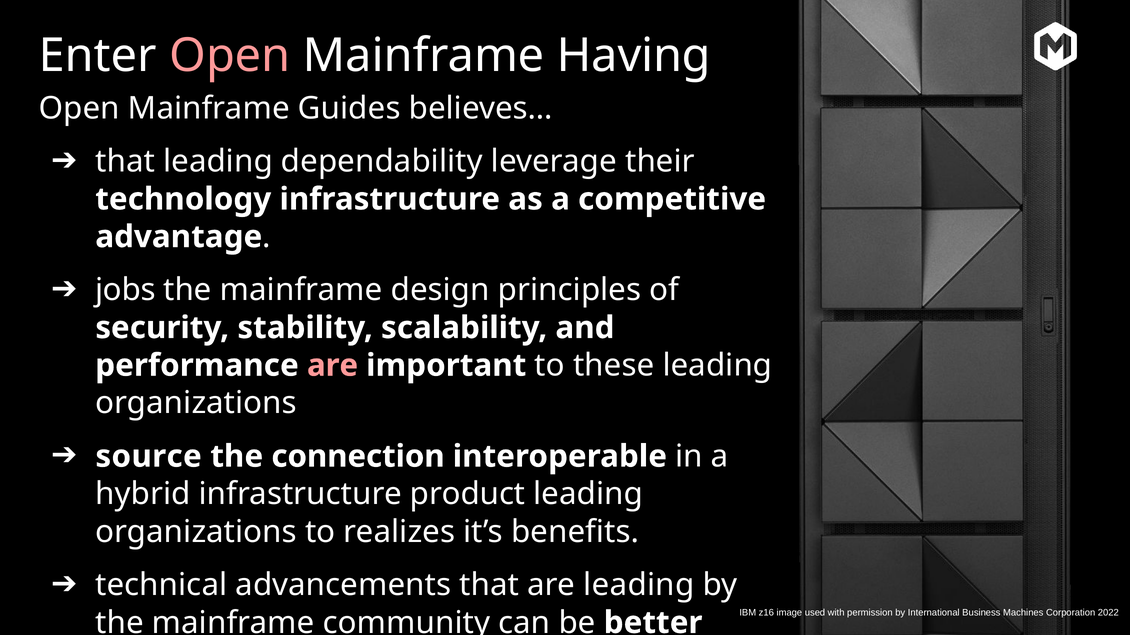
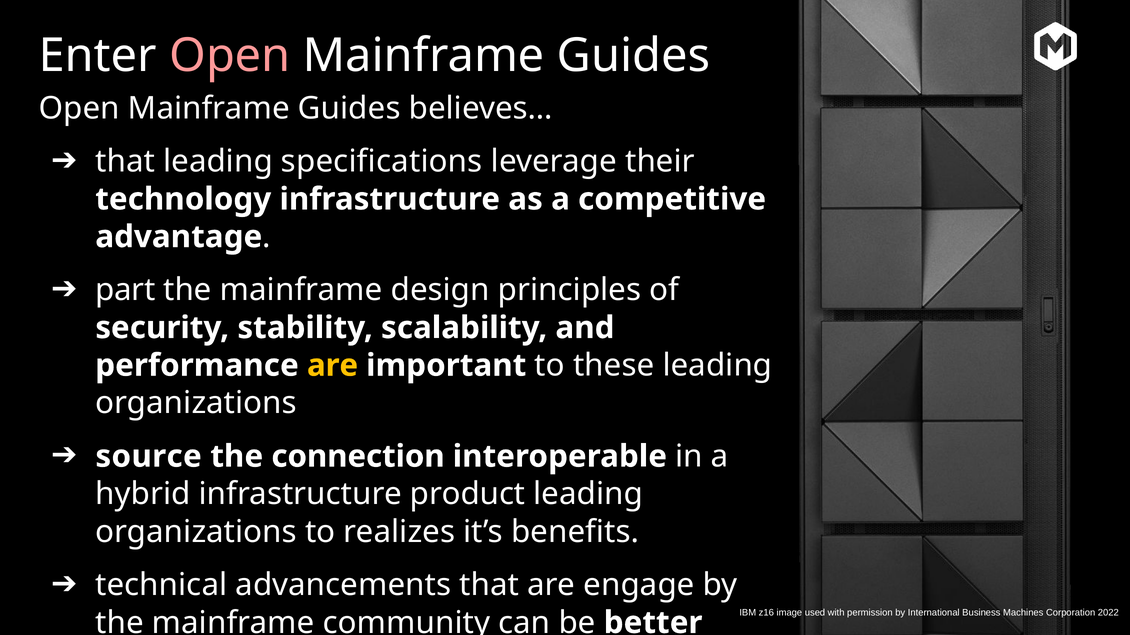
Having: Having -> Guides (634, 56)
dependability: dependability -> specifications (382, 162)
jobs: jobs -> part (125, 290)
are colour: pink -> yellow (333, 366)
are leading: leading -> engage (639, 586)
